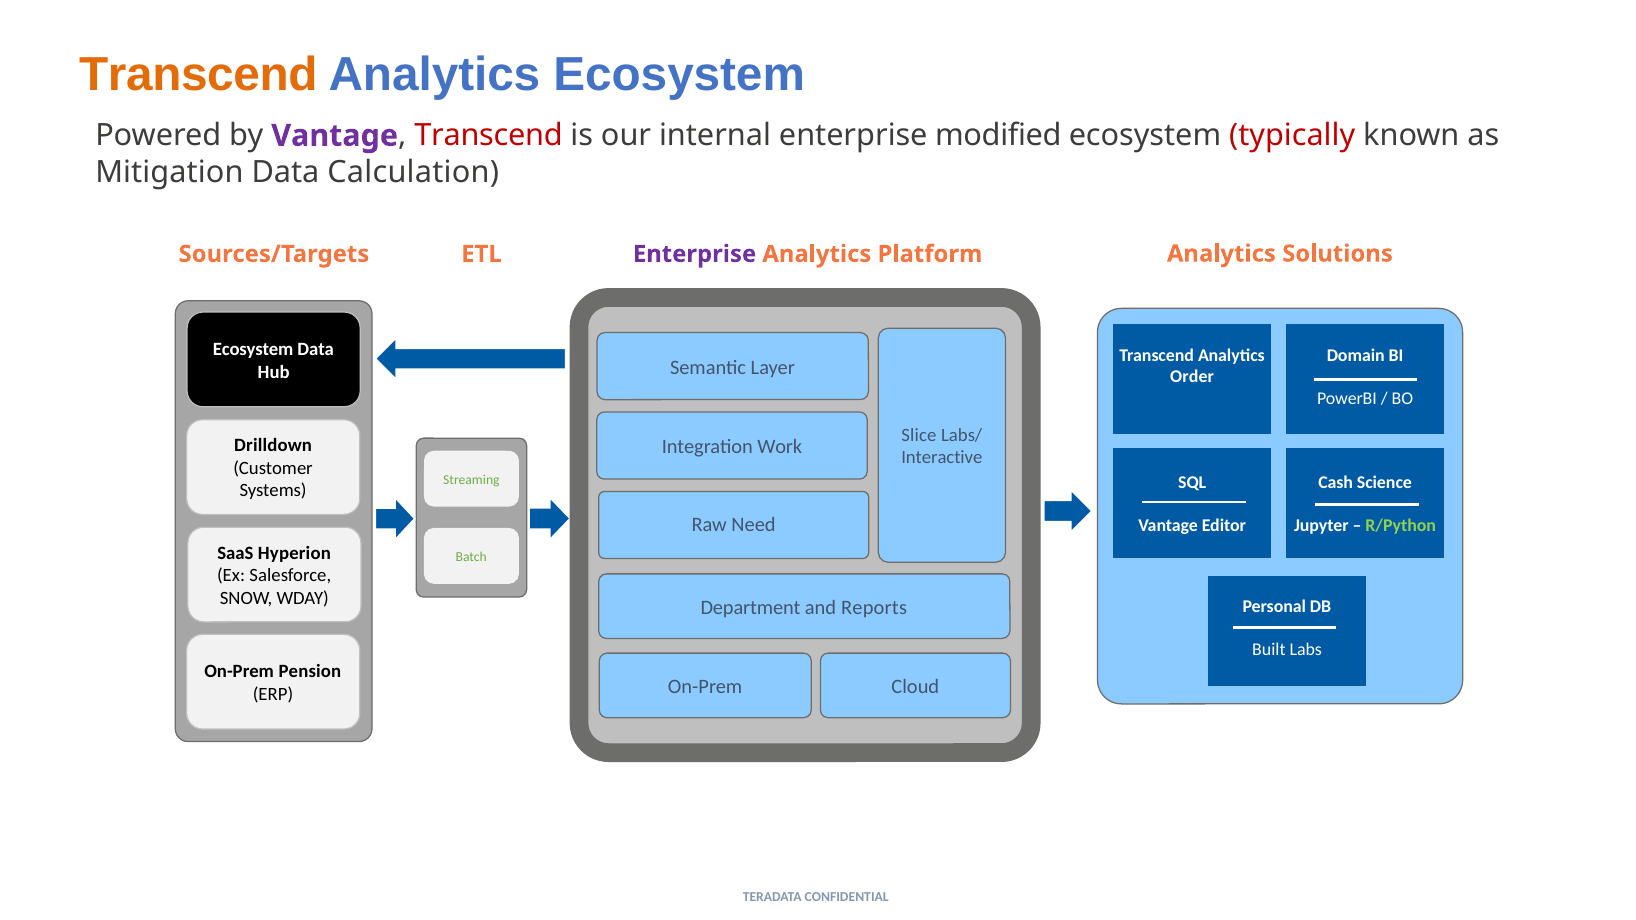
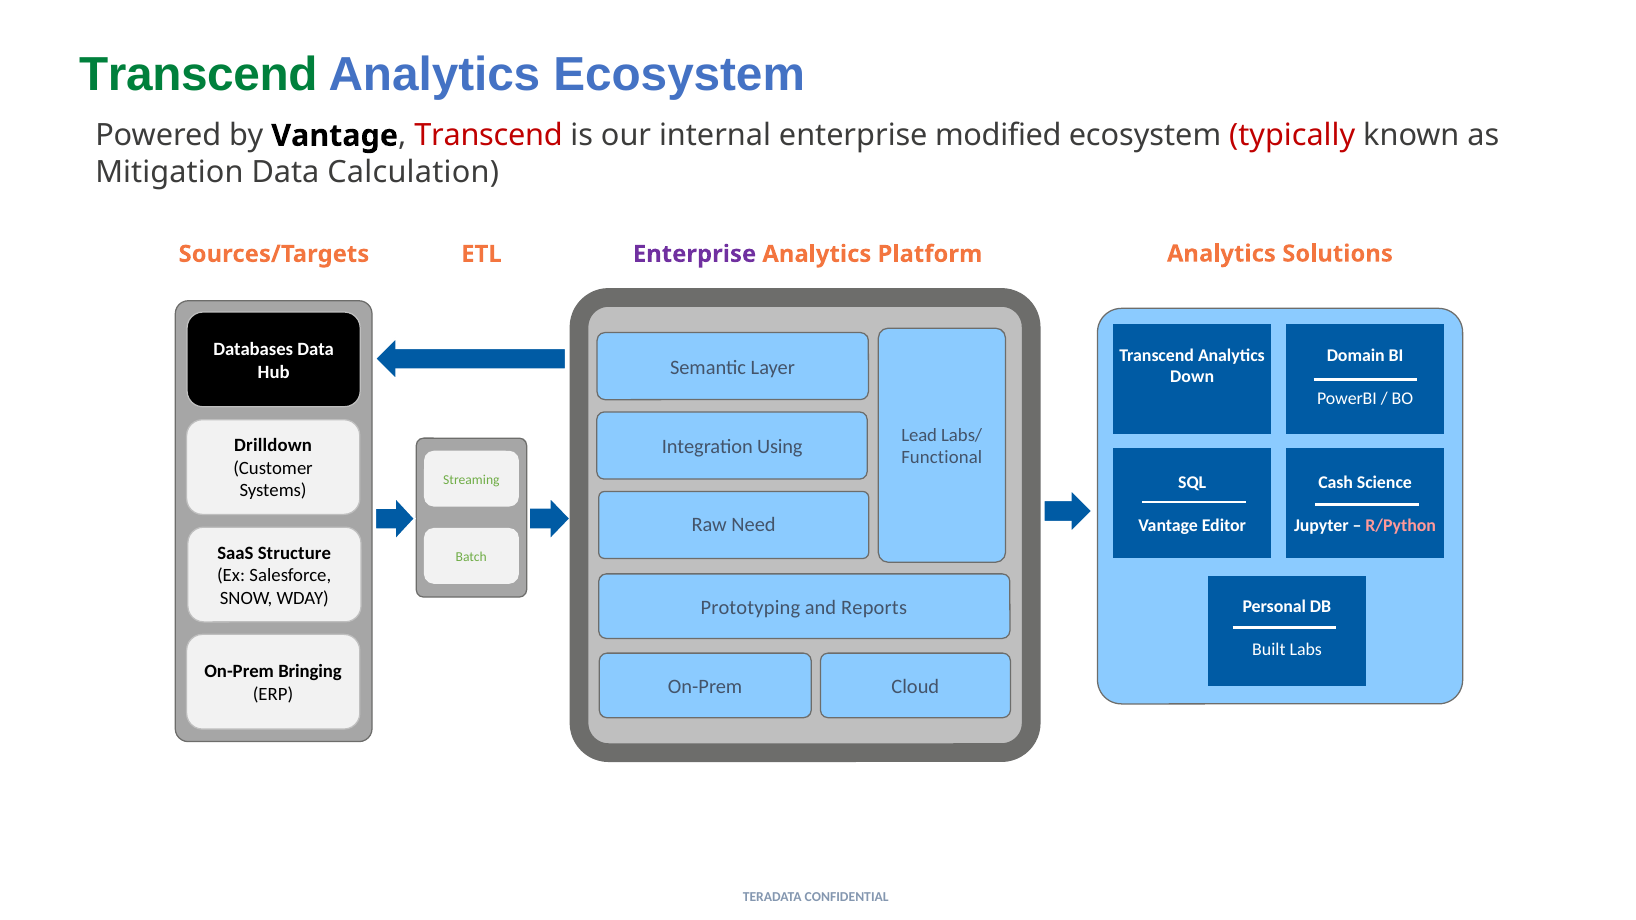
Transcend colour: orange -> green (198, 74)
Vantage colour: purple -> black (335, 136)
Ecosystem: Ecosystem -> Databases (253, 349)
Order: Order -> Down (1192, 377)
Slice: Slice -> Lead (919, 435)
Work: Work -> Using (780, 447)
Interactive: Interactive -> Functional (942, 458)
R/Python colour: light green -> pink (1401, 525)
Hyperion: Hyperion -> Structure (294, 553)
Department: Department -> Prototyping (750, 608)
Pension: Pension -> Bringing (310, 672)
